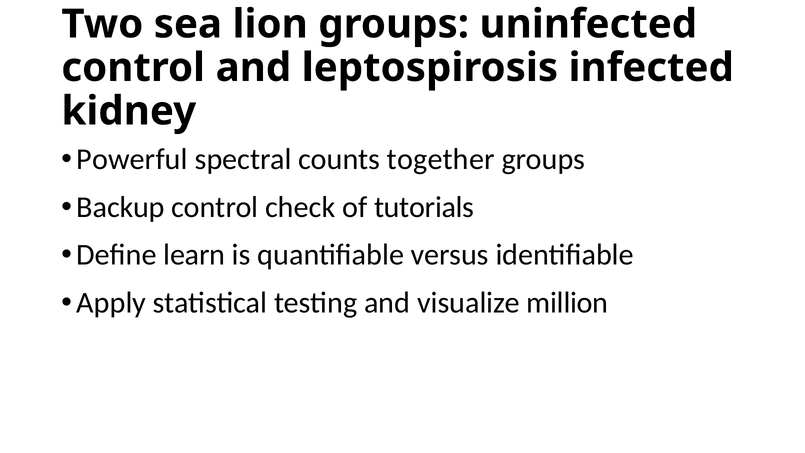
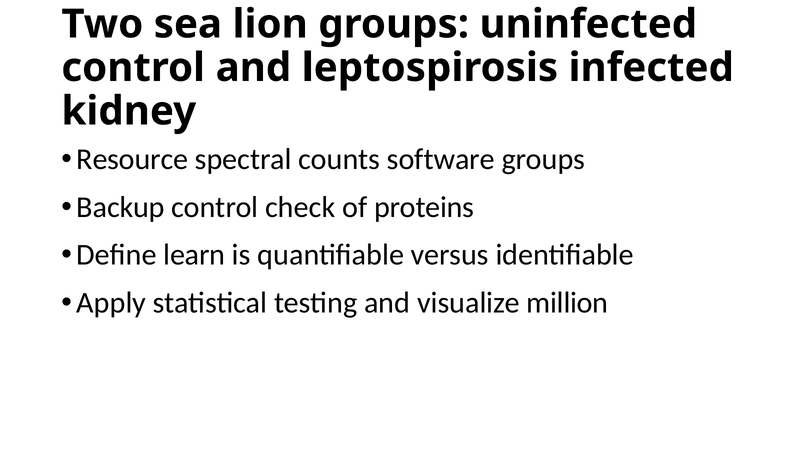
Powerful: Powerful -> Resource (132, 159)
together: together -> software (441, 159)
tutorials: tutorials -> proteins (424, 207)
